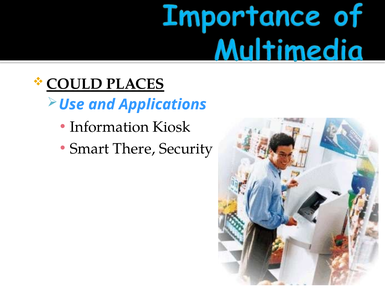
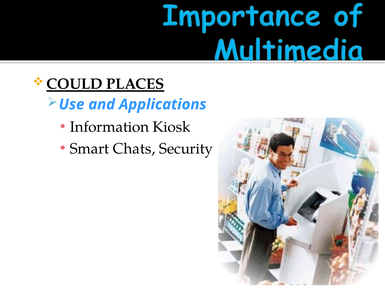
There: There -> Chats (134, 148)
